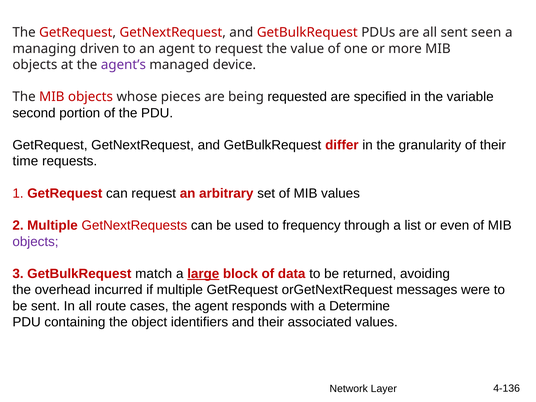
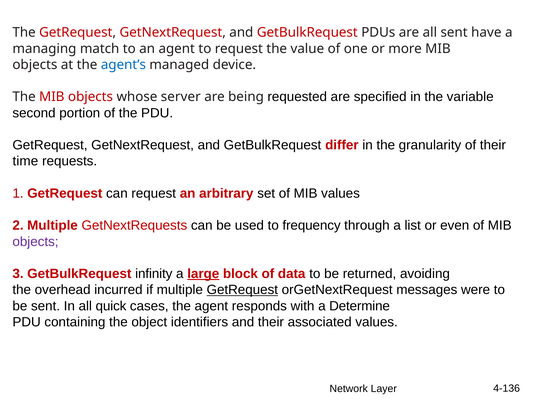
seen: seen -> have (486, 33)
driven: driven -> match (100, 49)
agent’s colour: purple -> blue (123, 65)
pieces: pieces -> server (181, 97)
match: match -> infinity (154, 274)
GetRequest underline: none -> present (242, 290)
route: route -> quick (111, 306)
